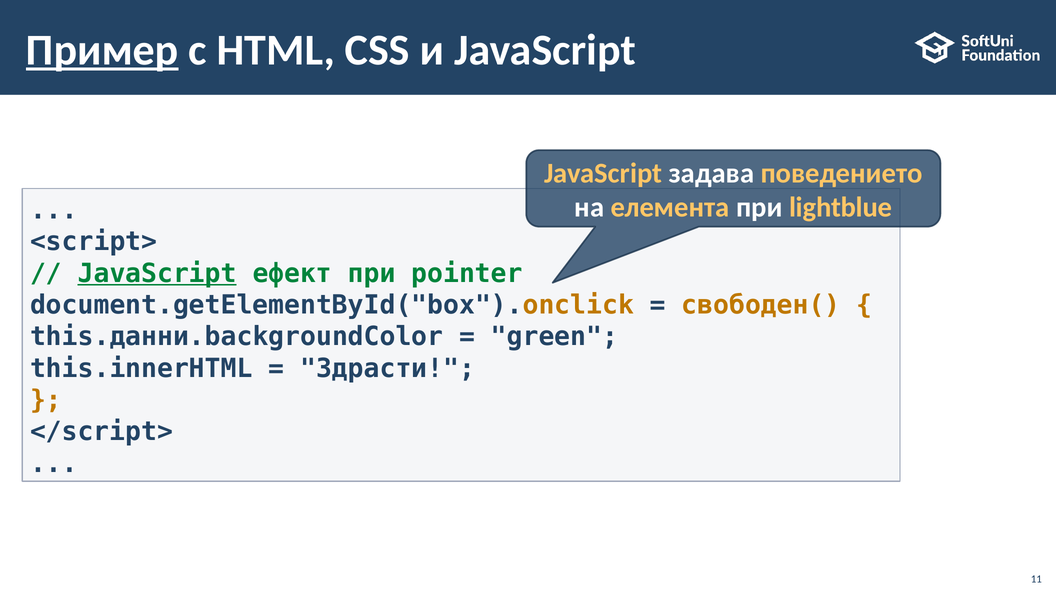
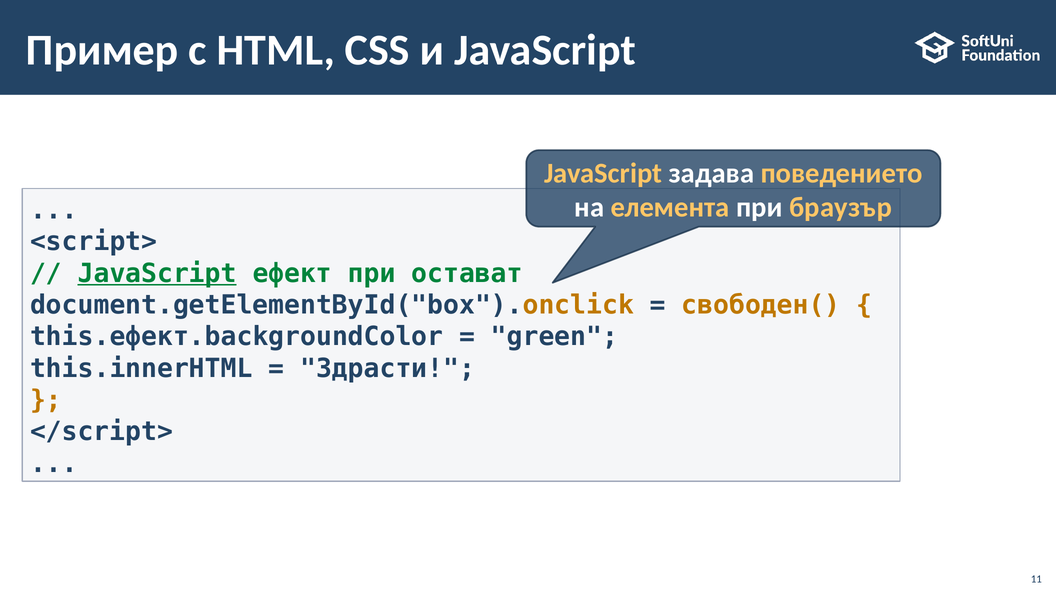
Пример underline: present -> none (102, 50)
lightblue: lightblue -> браузър (840, 208)
pointer: pointer -> остават (467, 273)
this.данни.backgroundColor: this.данни.backgroundColor -> this.ефект.backgroundColor (237, 337)
